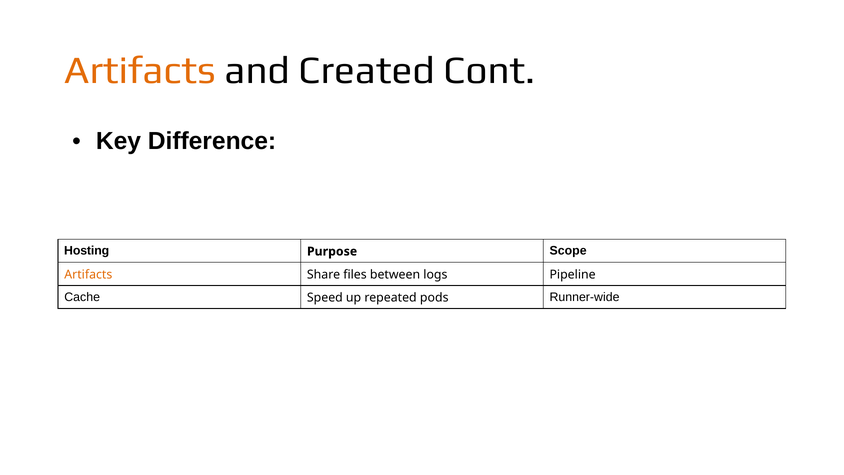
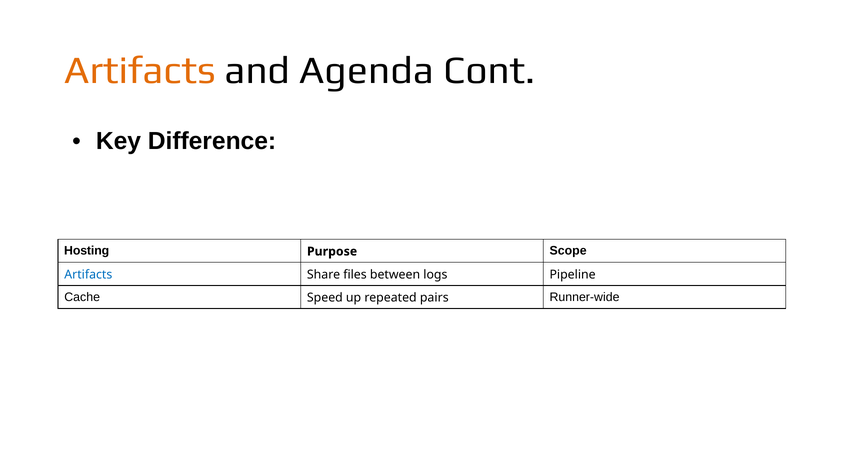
Created: Created -> Agenda (367, 70)
Artifacts colour: orange -> blue (88, 274)
pods: pods -> pairs (434, 298)
